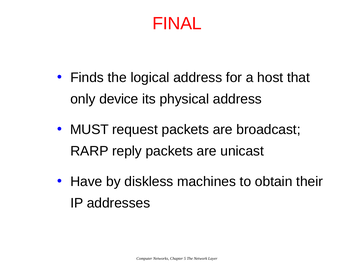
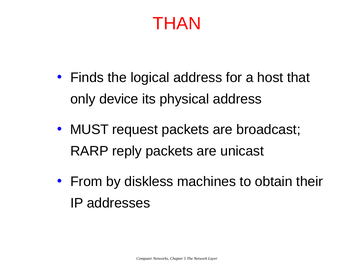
FINAL: FINAL -> THAN (177, 23)
Have: Have -> From (86, 181)
